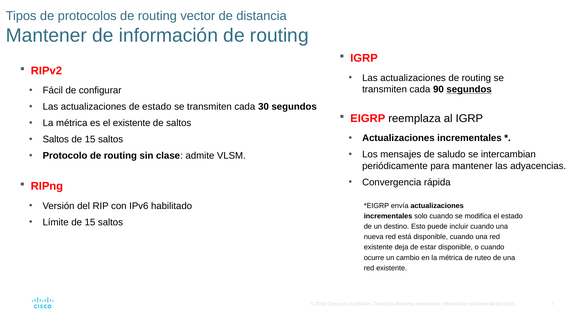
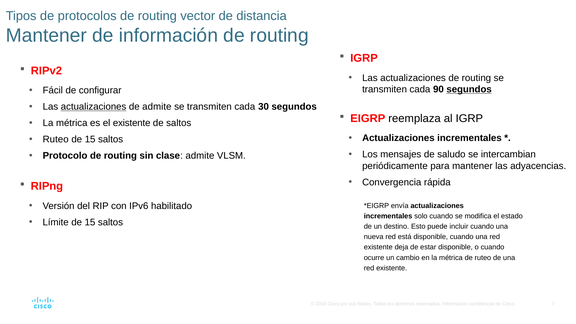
actualizaciones underline: none -> present (94, 107)
de estado: estado -> admite (157, 107)
Saltos: Saltos -> Ruteo (56, 139)
